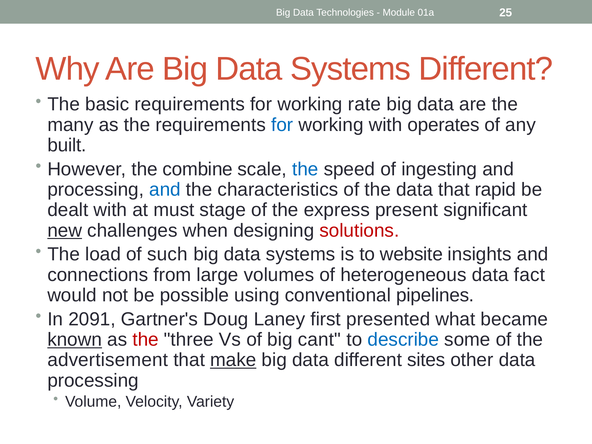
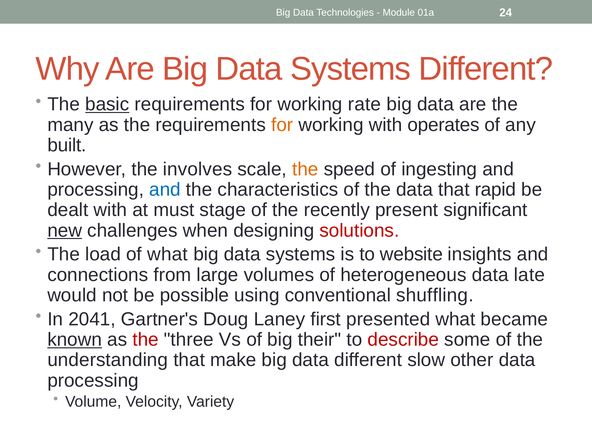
25: 25 -> 24 (506, 13)
basic underline: none -> present (107, 104)
for colour: blue -> orange (282, 125)
combine: combine -> involves (198, 169)
the colour: blue -> orange (305, 169)
express: express -> recently (337, 210)
of such: such -> what (168, 254)
fact: fact -> late (529, 275)
pipelines: pipelines -> shuffling (435, 295)
2091: 2091 -> 2041 (92, 319)
cant: cant -> their (320, 340)
describe colour: blue -> red (403, 340)
advertisement: advertisement -> understanding (108, 360)
make underline: present -> none (233, 360)
sites: sites -> slow (426, 360)
